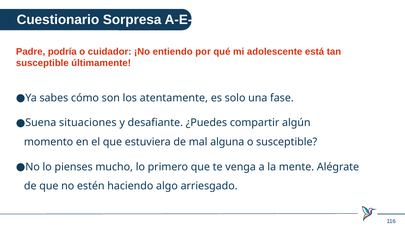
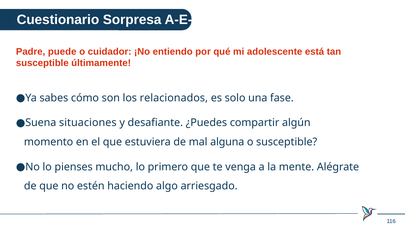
podría: podría -> puede (62, 51)
atentamente: atentamente -> relacionados (174, 98)
